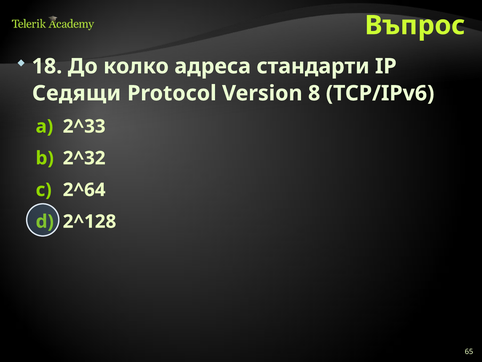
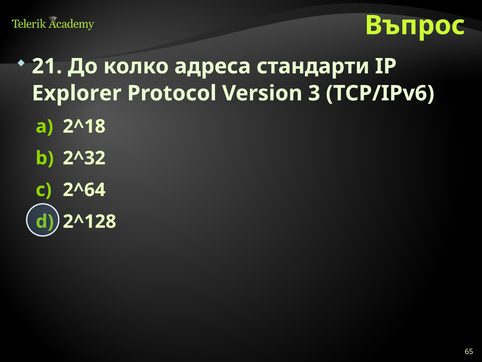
18: 18 -> 21 (47, 66)
Седящи: Седящи -> Explorer (77, 93)
8: 8 -> 3 (314, 93)
2^33: 2^33 -> 2^18 (84, 126)
